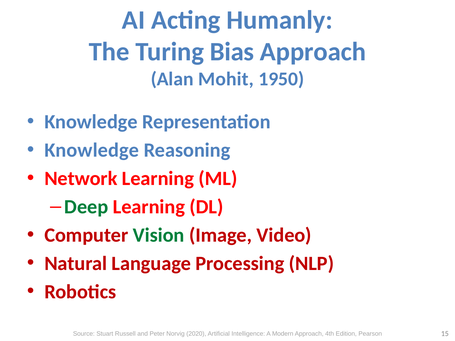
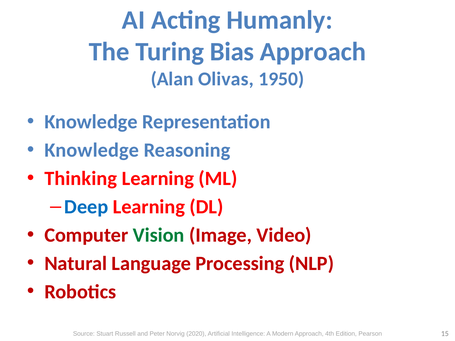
Mohit: Mohit -> Olivas (226, 79)
Network: Network -> Thinking (81, 179)
Deep colour: green -> blue (86, 207)
